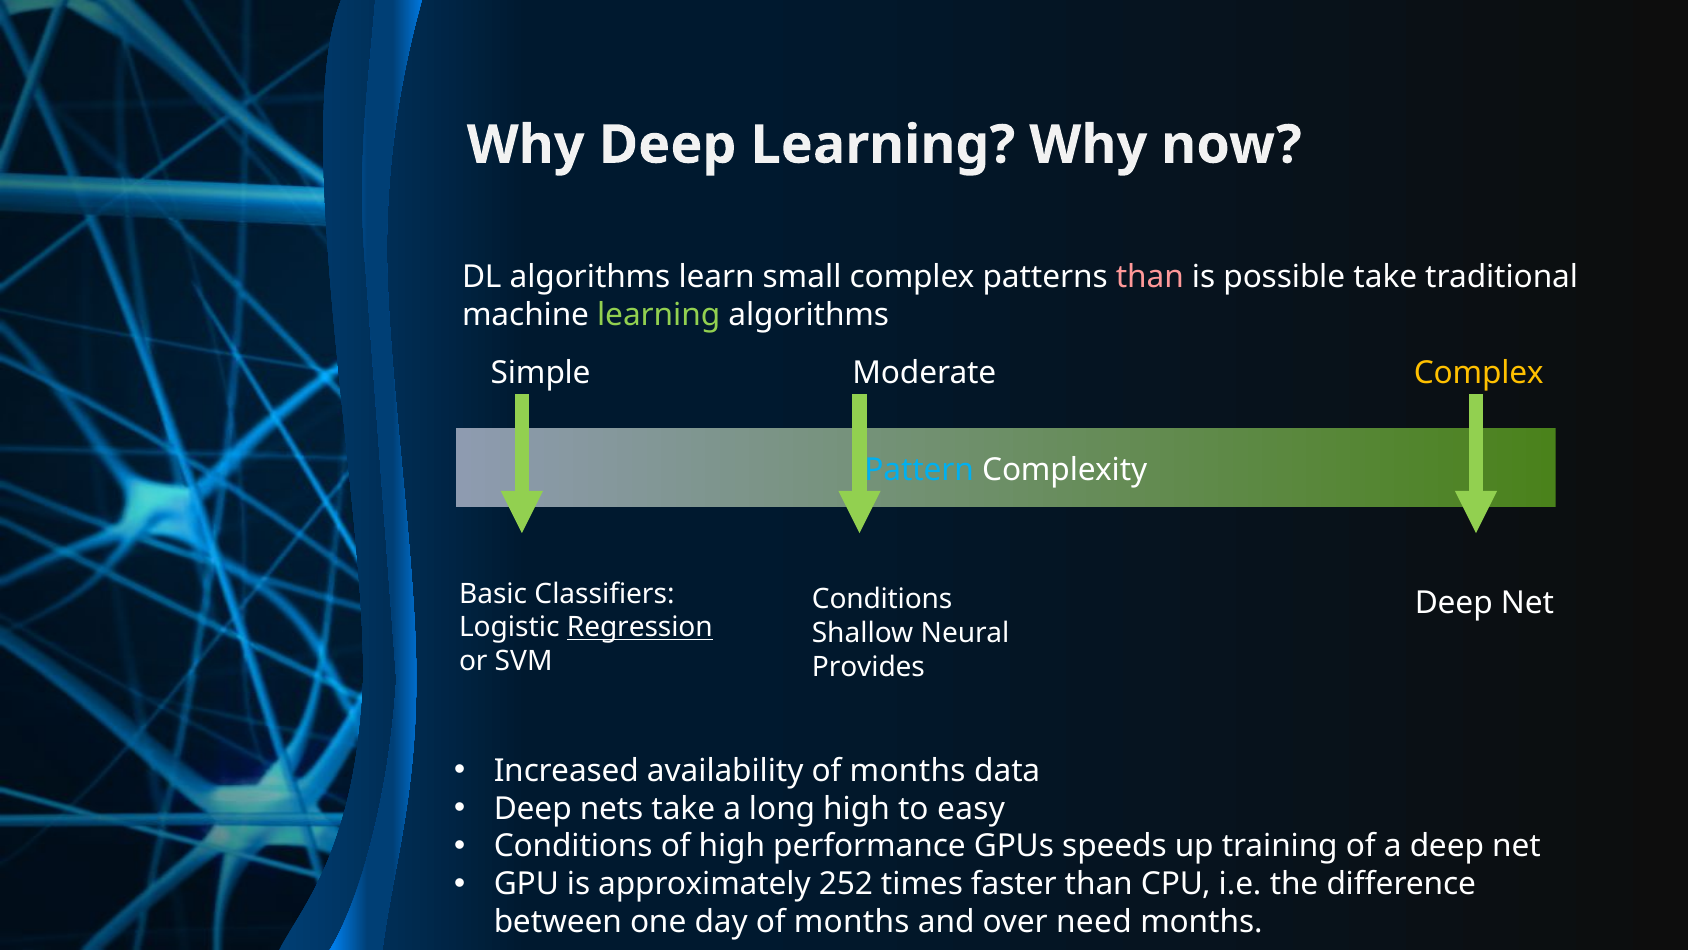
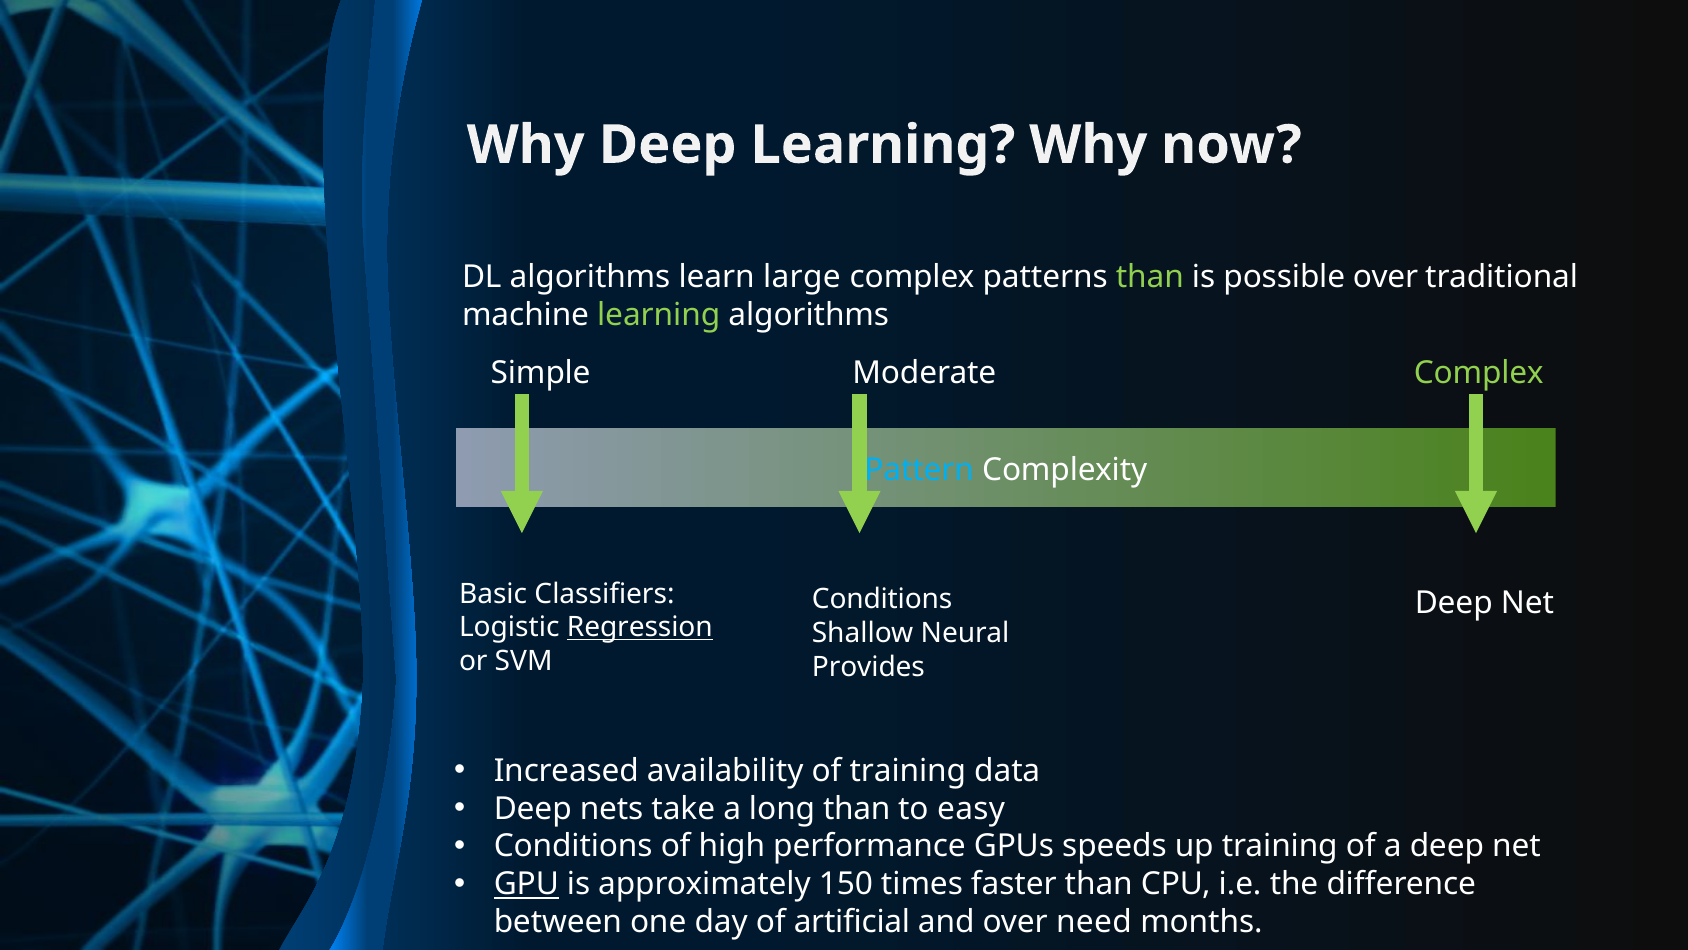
small: small -> large (802, 277)
than colour: pink -> light green (1150, 277)
possible take: take -> over (1385, 277)
Complex colour: yellow -> light green (1479, 373)
availability of months: months -> training (908, 770)
long high: high -> than (857, 808)
GPU underline: none -> present (526, 884)
252: 252 -> 150 (846, 884)
day of months: months -> artificial (852, 922)
